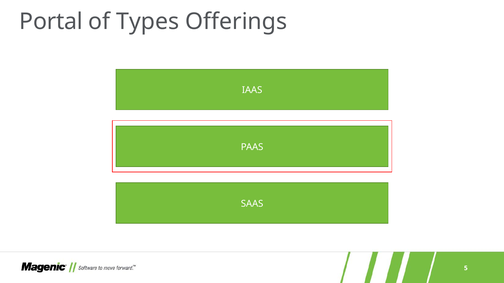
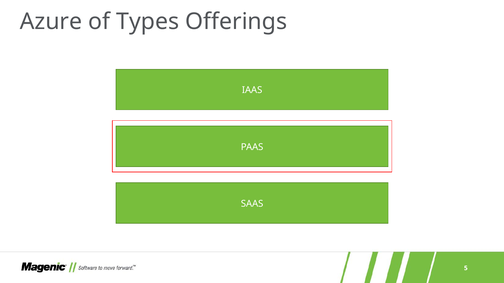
Portal: Portal -> Azure (51, 22)
